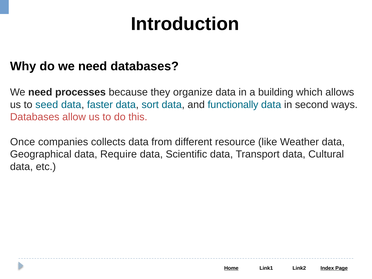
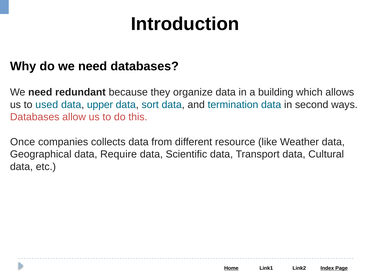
processes: processes -> redundant (80, 92)
seed: seed -> used (47, 105)
faster: faster -> upper (100, 105)
functionally: functionally -> termination (233, 105)
